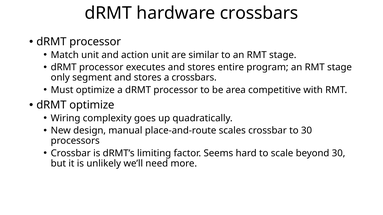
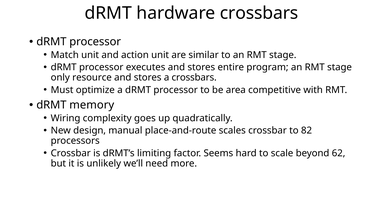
segment: segment -> resource (92, 78)
dRMT optimize: optimize -> memory (92, 105)
to 30: 30 -> 82 (307, 131)
beyond 30: 30 -> 62 (339, 153)
